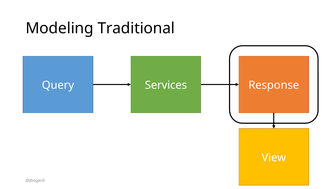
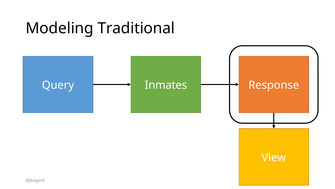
Services: Services -> Inmates (166, 85)
